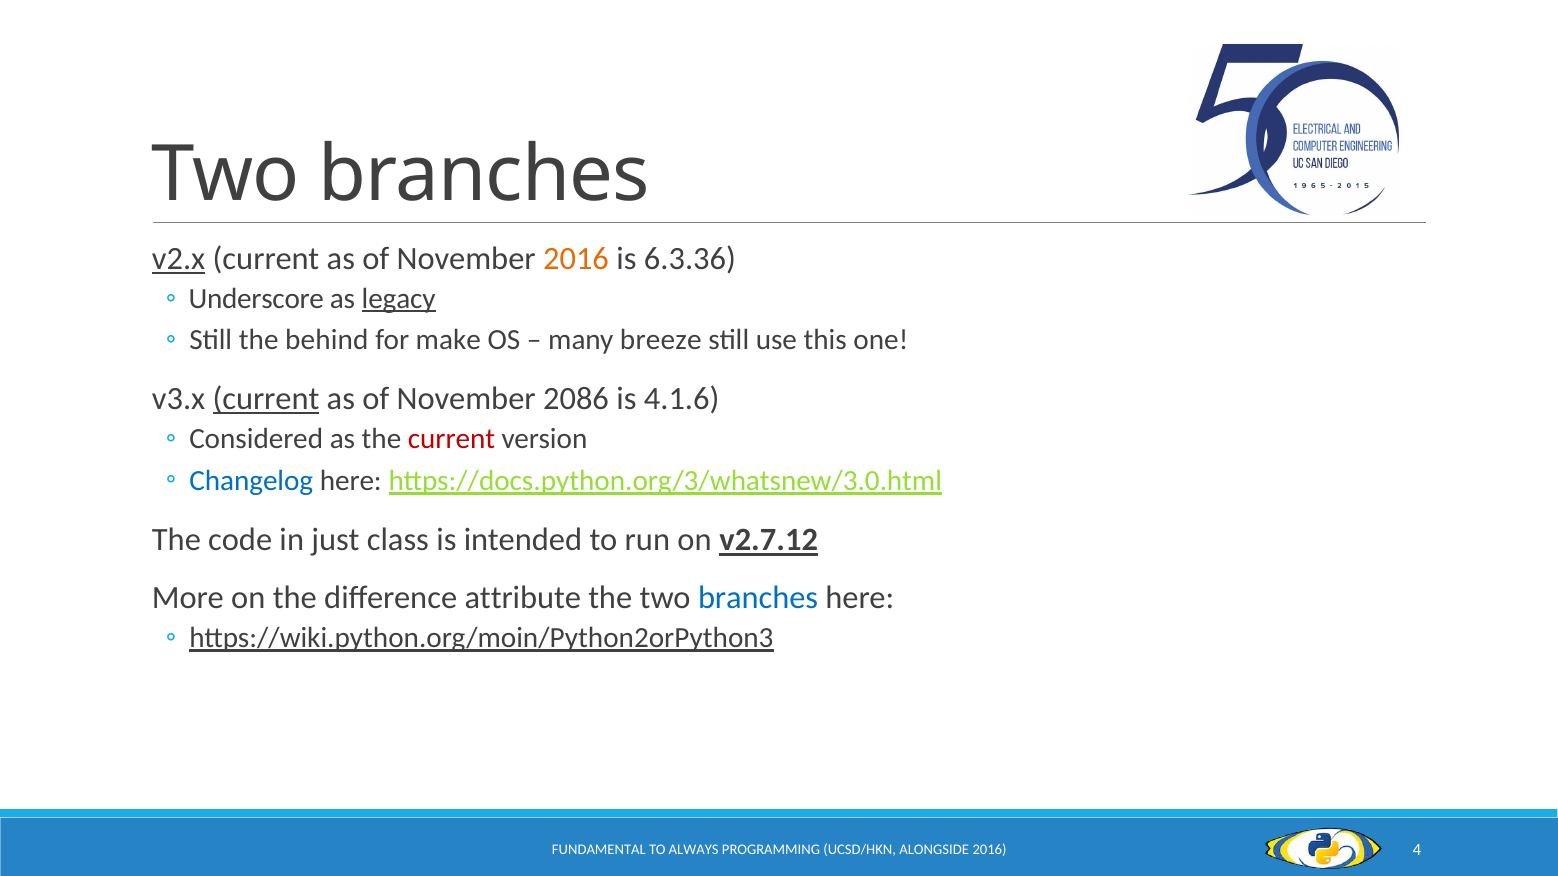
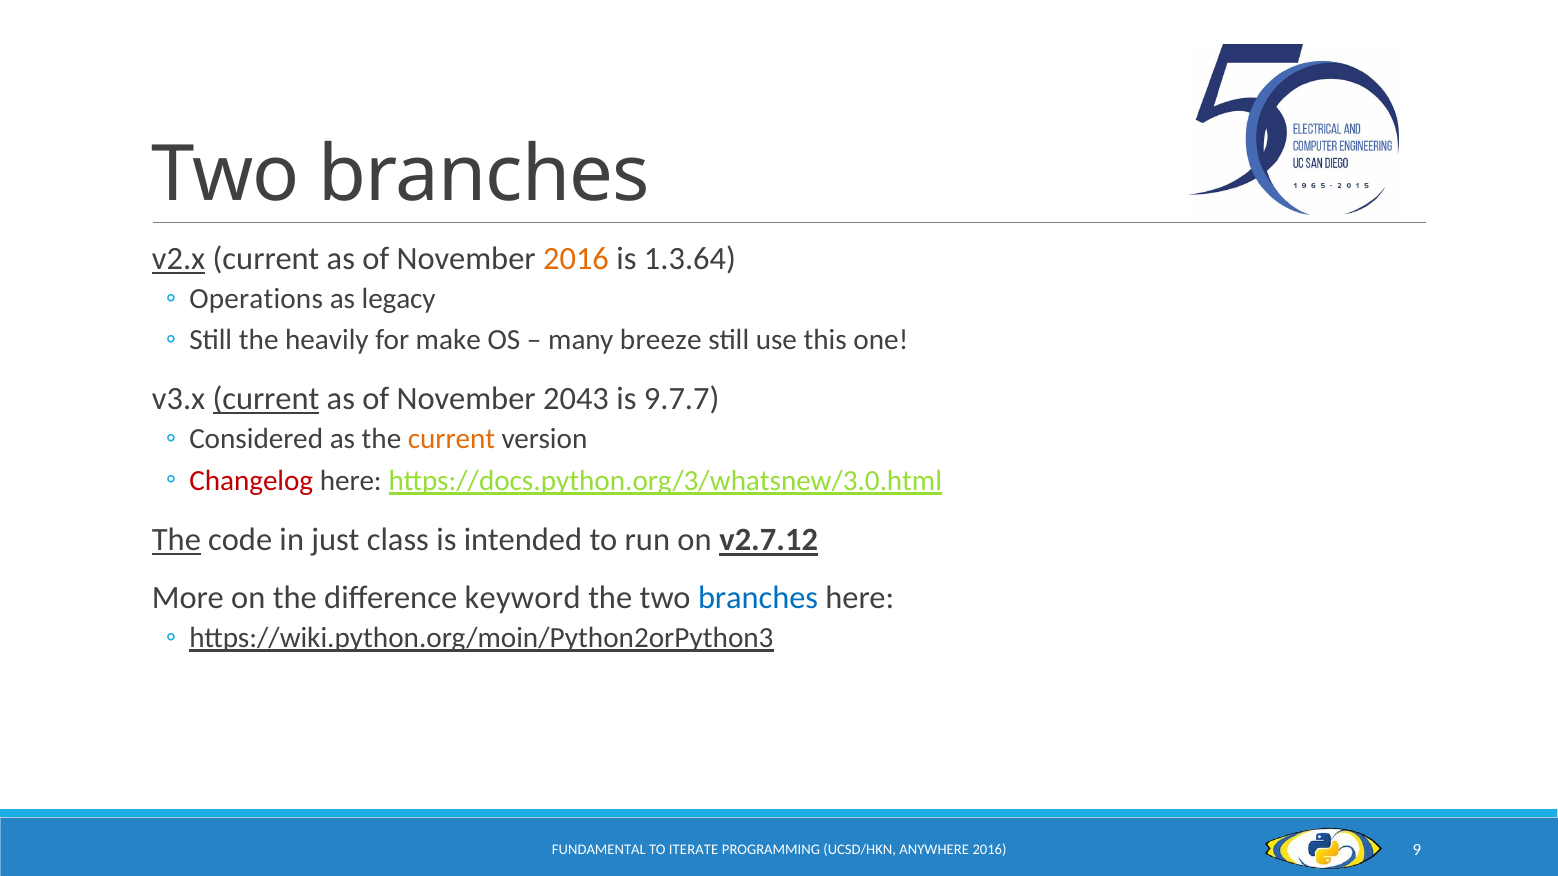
6.3.36: 6.3.36 -> 1.3.64 (690, 259)
Underscore: Underscore -> Operations (256, 299)
legacy underline: present -> none (399, 299)
behind: behind -> heavily (327, 340)
2086: 2086 -> 2043 (576, 399)
4.1.6: 4.1.6 -> 9.7.7 (682, 399)
current colour: red -> orange (451, 439)
Changelog colour: blue -> red (251, 481)
The underline: none -> present (176, 540)
attribute: attribute -> keyword (523, 598)
ALWAYS: ALWAYS -> ITERATE (694, 850)
ALONGSIDE: ALONGSIDE -> ANYWHERE (934, 850)
4: 4 -> 9 (1417, 850)
